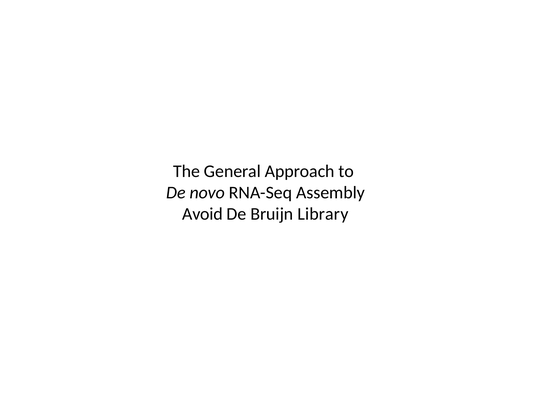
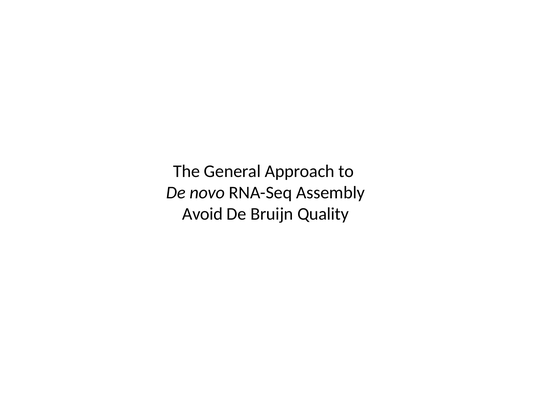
Library: Library -> Quality (323, 214)
